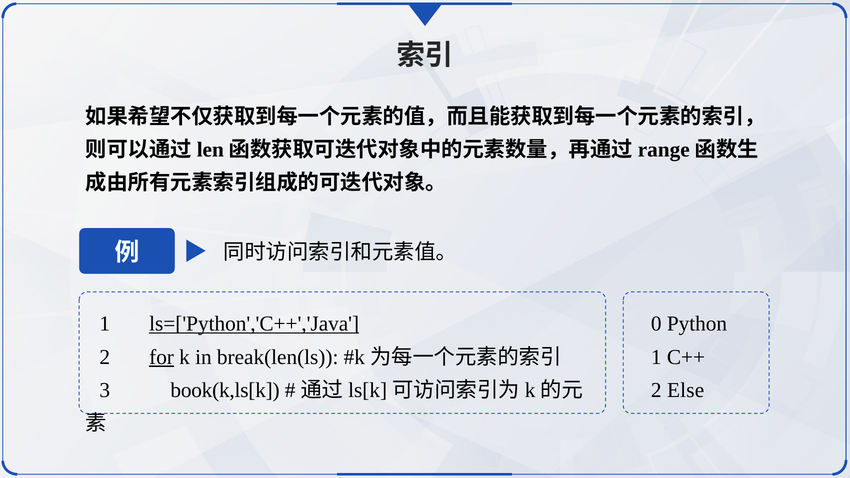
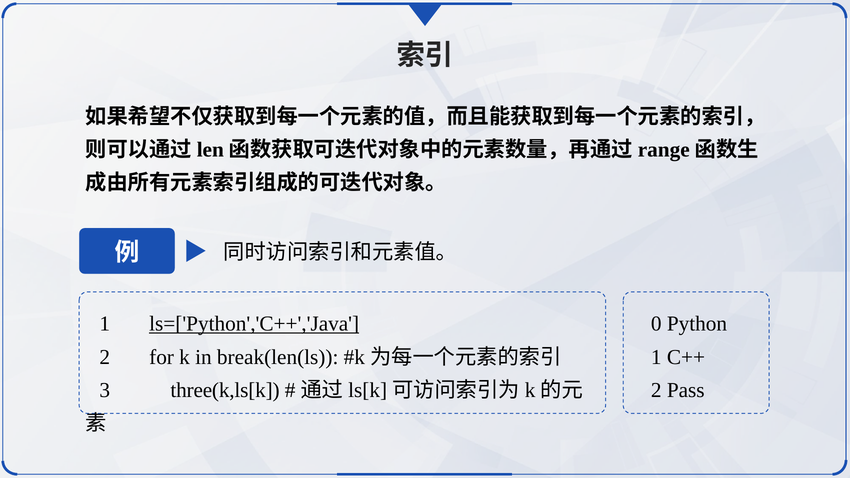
for underline: present -> none (162, 357)
book(k,ls[k: book(k,ls[k -> three(k,ls[k (225, 390)
Else: Else -> Pass (686, 390)
